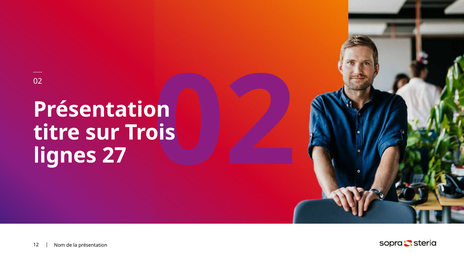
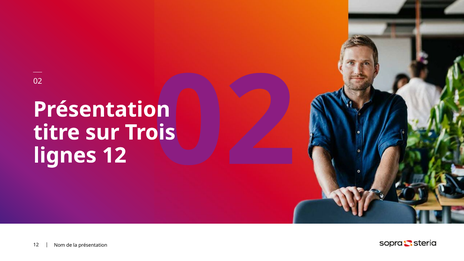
lignes 27: 27 -> 12 (114, 156)
